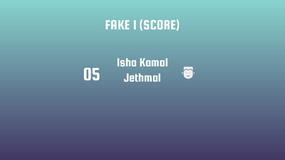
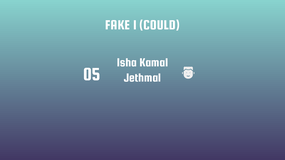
SCORE: SCORE -> COULD (160, 25)
